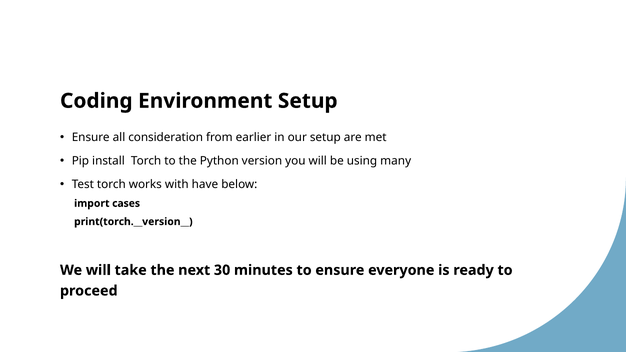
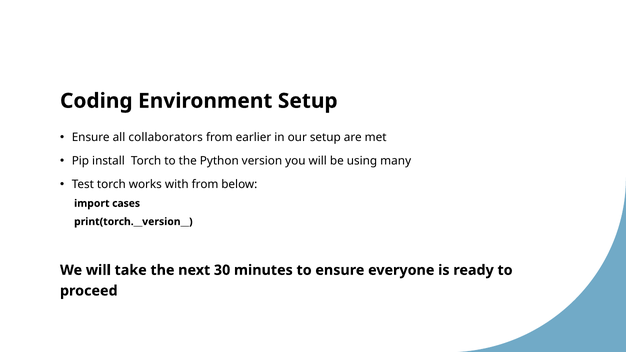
consideration: consideration -> collaborators (166, 138)
with have: have -> from (205, 184)
